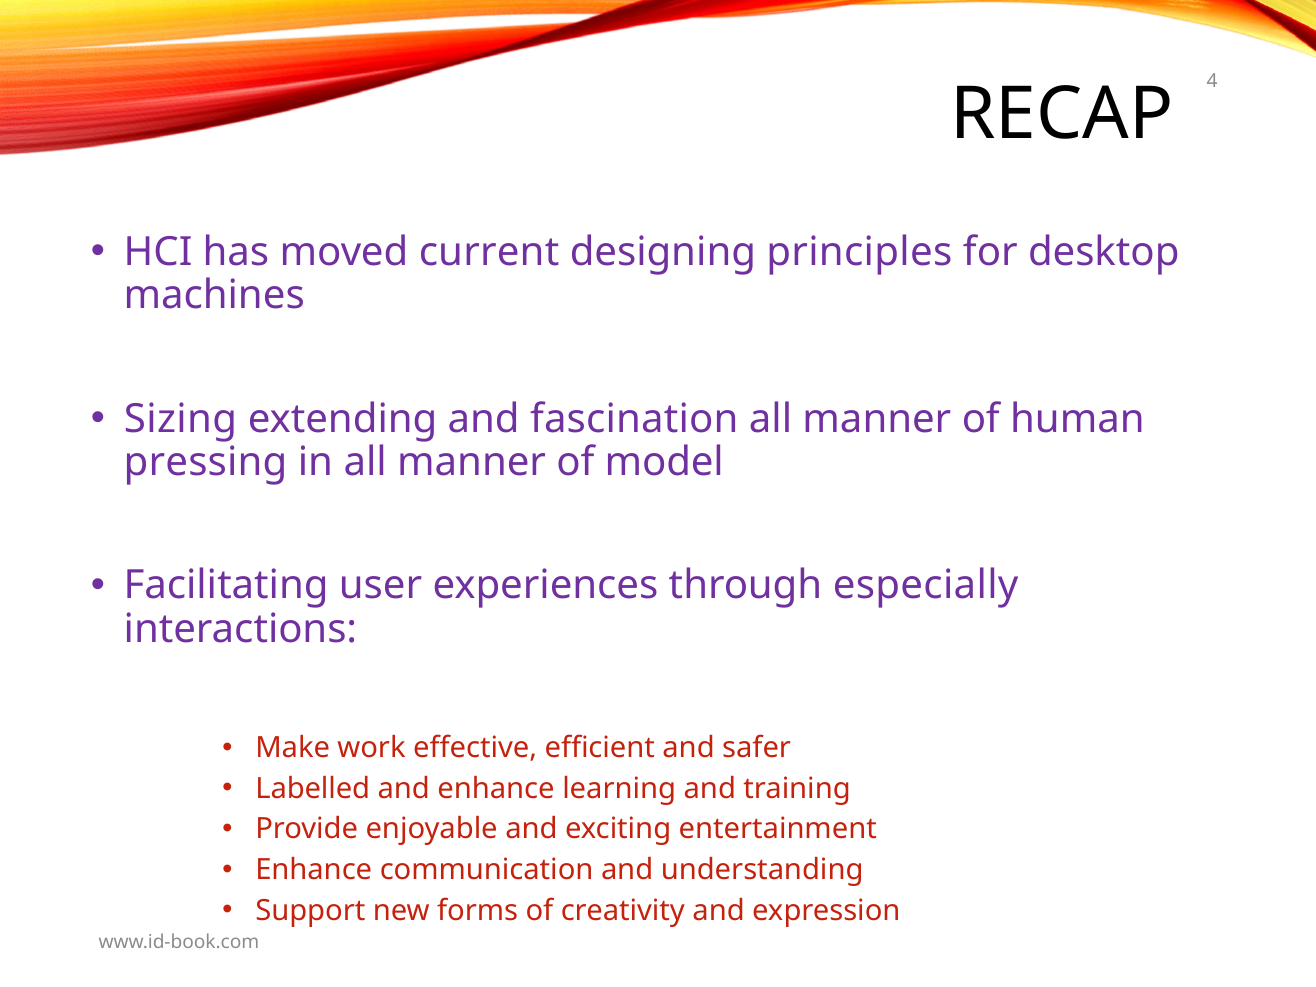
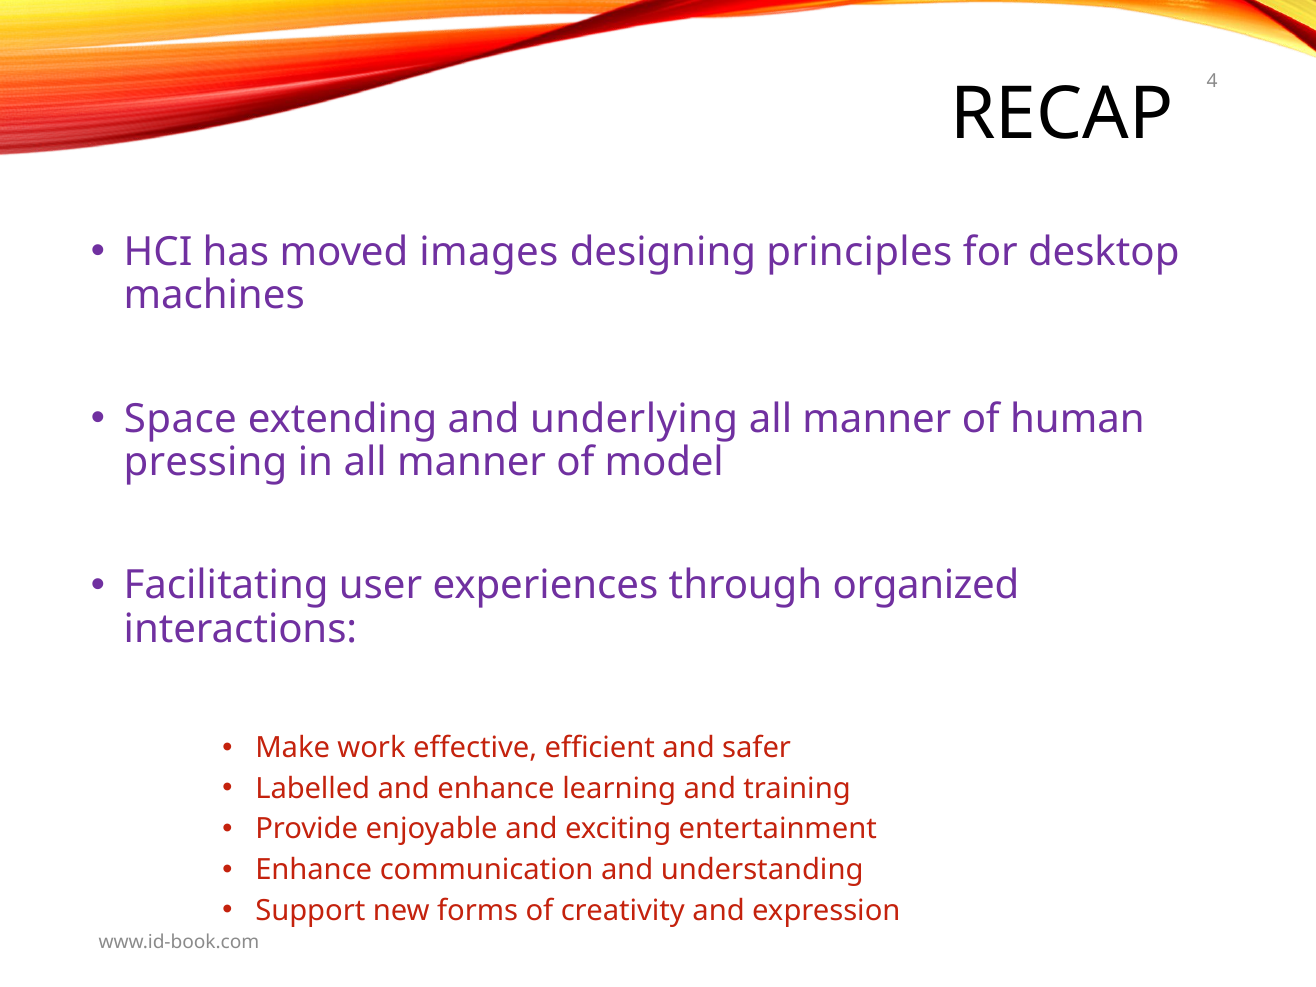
current: current -> images (489, 252)
Sizing: Sizing -> Space (180, 419)
fascination: fascination -> underlying (634, 419)
especially: especially -> organized (926, 586)
